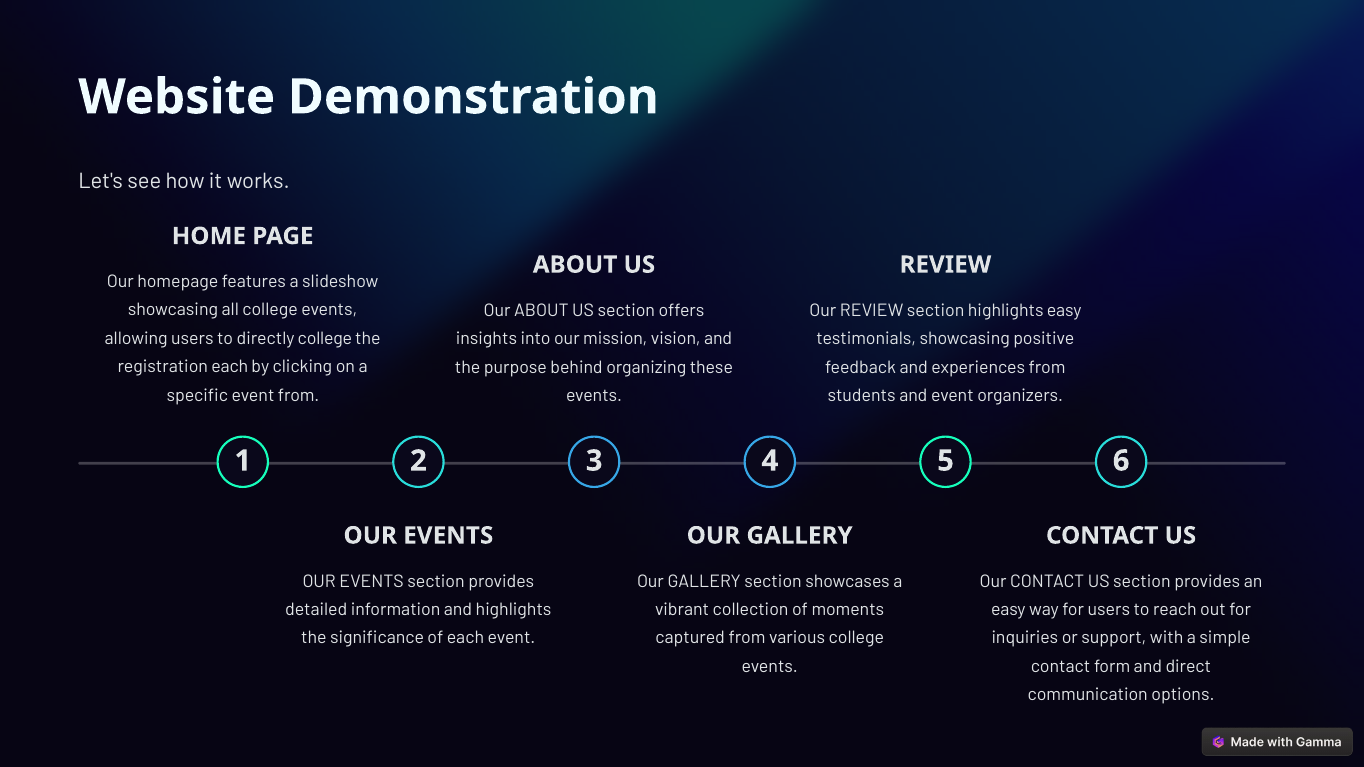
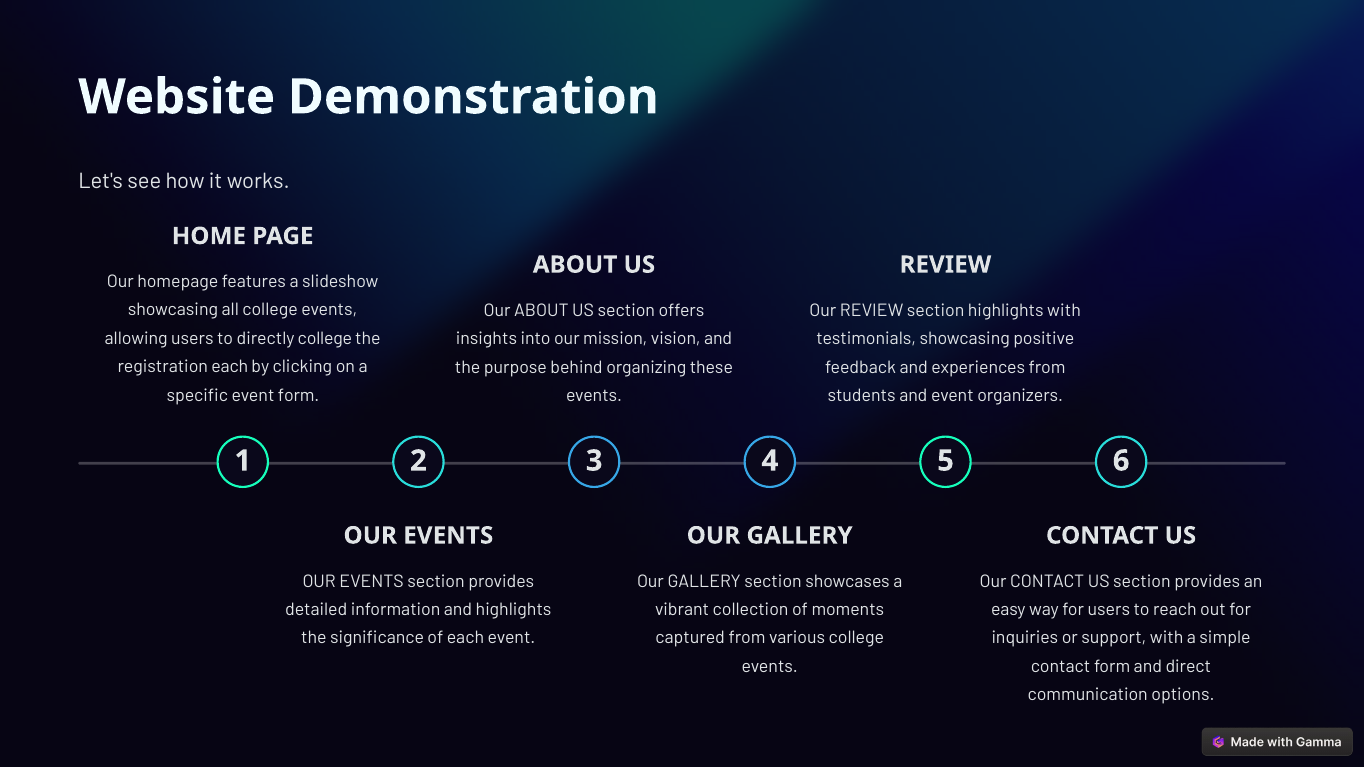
highlights easy: easy -> with (1064, 310)
event from: from -> form (299, 396)
